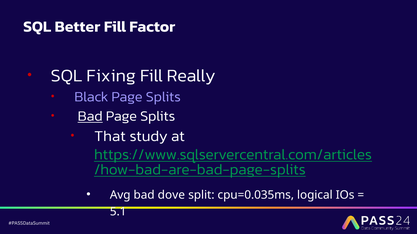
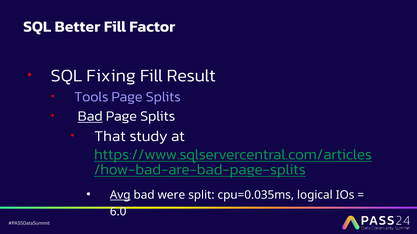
Really: Really -> Result (191, 76)
Black: Black -> Tools (91, 97)
Avg underline: none -> present (120, 195)
dove: dove -> were (171, 195)
5.1: 5.1 -> 6.0 (118, 212)
